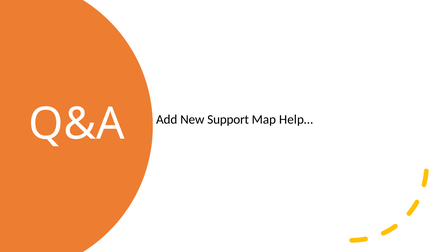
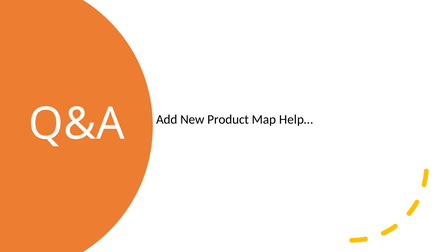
Support: Support -> Product (228, 119)
